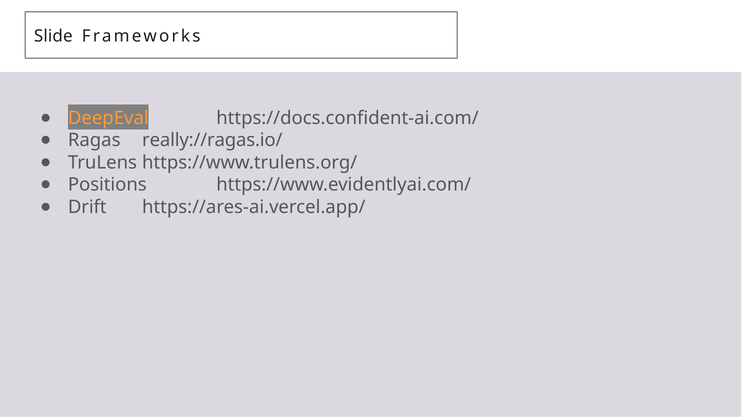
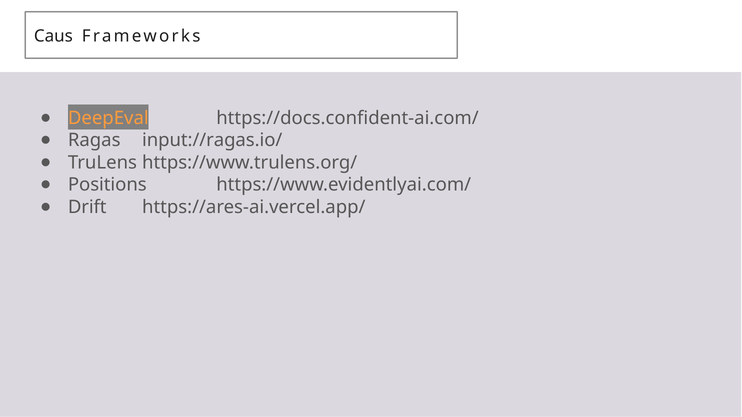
Slide: Slide -> Caus (53, 36)
really://ragas.io/: really://ragas.io/ -> input://ragas.io/ (212, 140)
